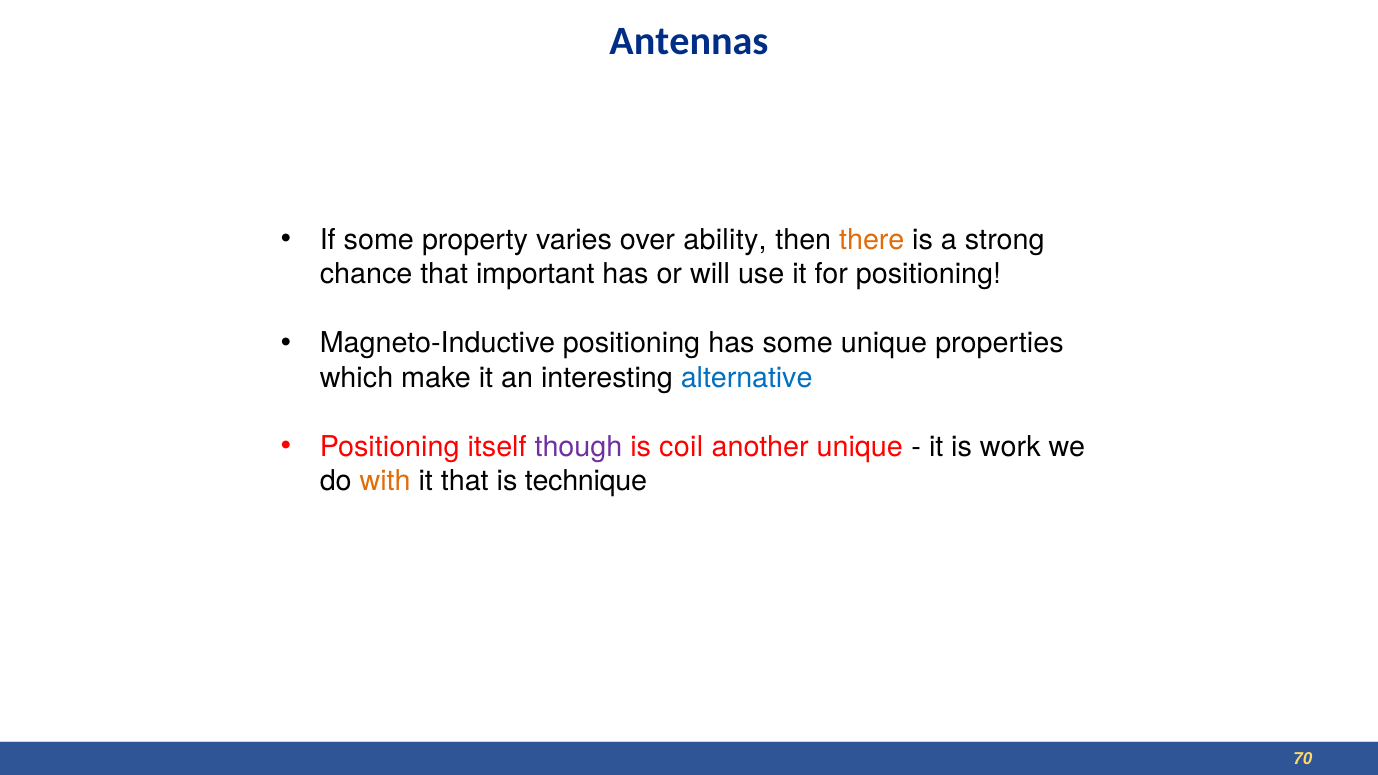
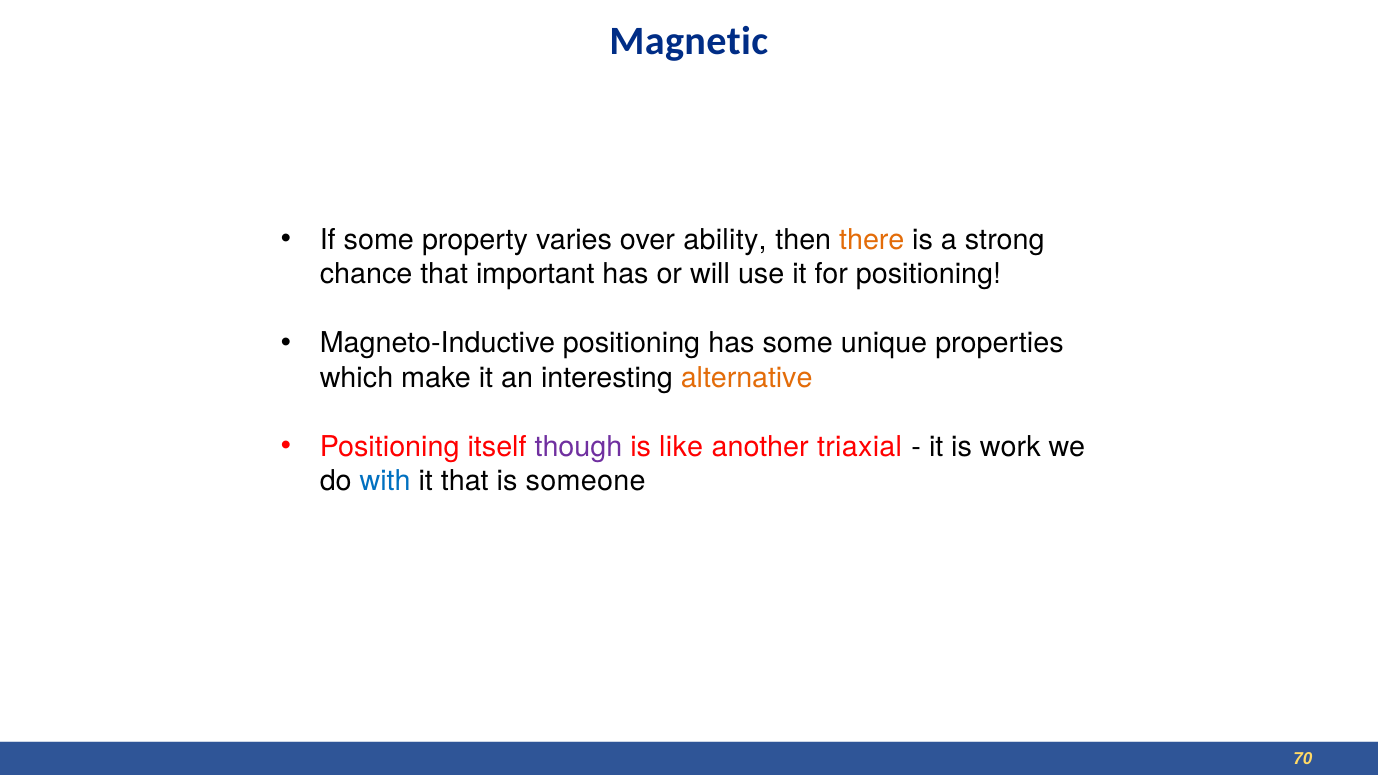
Antennas: Antennas -> Magnetic (689, 41)
alternative colour: blue -> orange (747, 378)
coil: coil -> like (681, 447)
another unique: unique -> triaxial (860, 447)
with colour: orange -> blue (385, 481)
technique: technique -> someone (586, 481)
